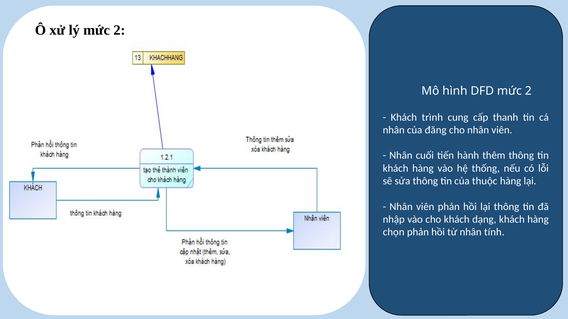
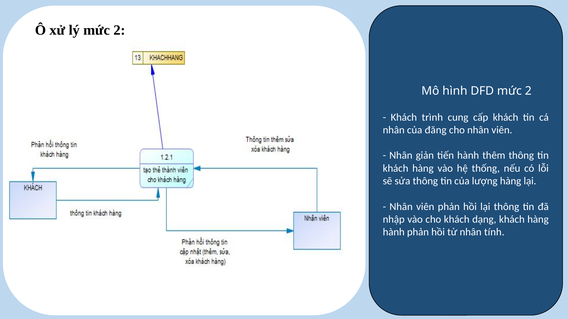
cấp thanh: thanh -> khách (506, 117)
cuối: cuối -> giản (425, 156)
thuộc: thuộc -> lượng (485, 181)
chọn: chọn -> hành (394, 232)
